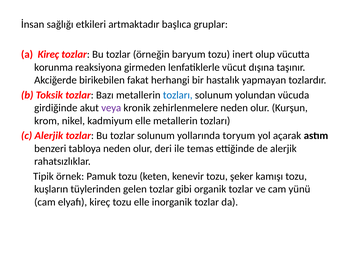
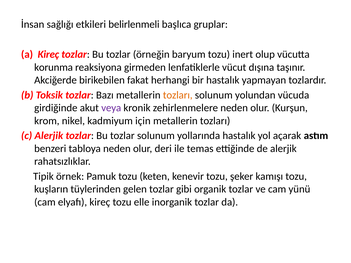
artmaktadır: artmaktadır -> belirlenmeli (134, 24)
tozları colour: blue -> orange (178, 95)
kadmiyum elle: elle -> için (143, 121)
yollarında toryum: toryum -> hastalık (239, 136)
